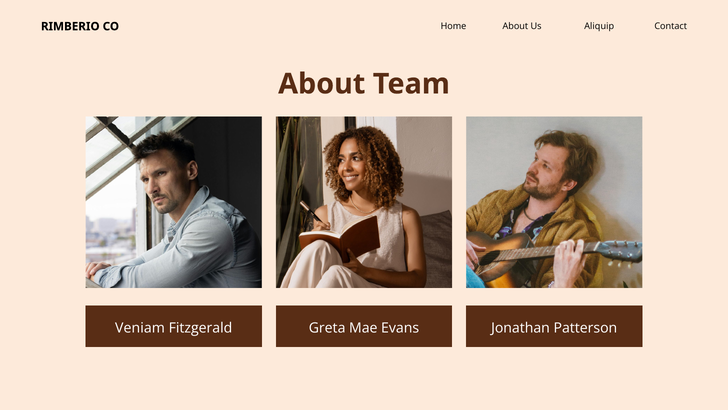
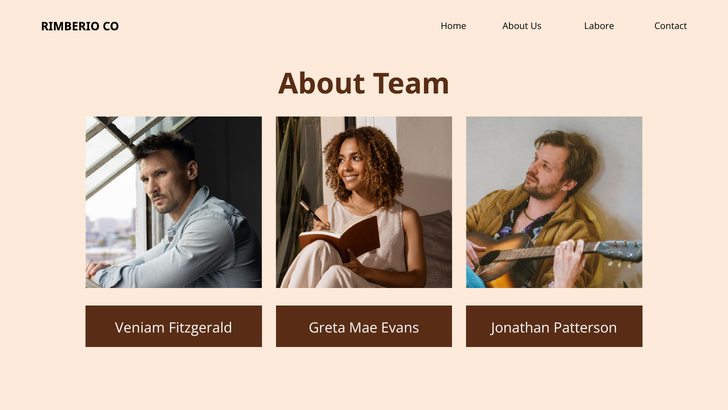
Aliquip: Aliquip -> Labore (599, 26)
